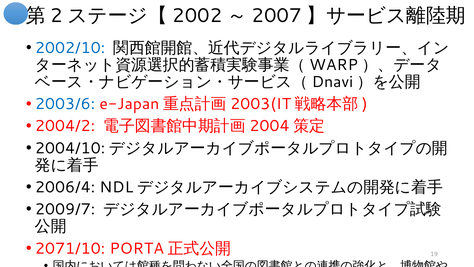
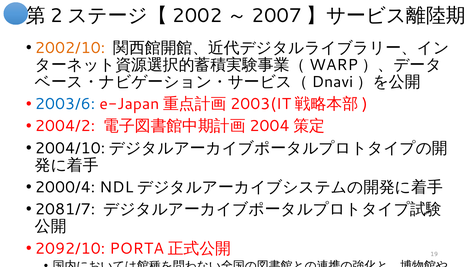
2002/10 colour: blue -> orange (70, 48)
2006/4: 2006/4 -> 2000/4 (65, 187)
2009/7: 2009/7 -> 2081/7 (65, 209)
2071/10: 2071/10 -> 2092/10 (70, 248)
